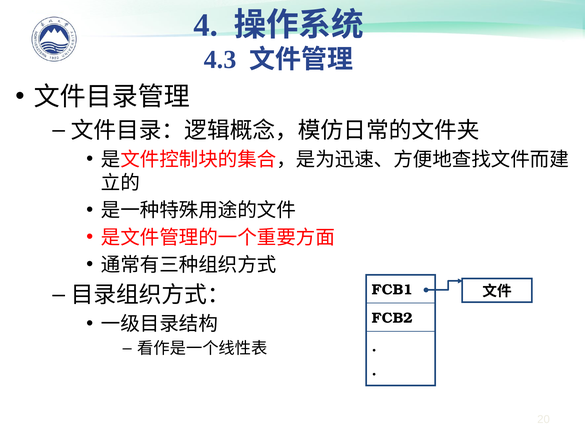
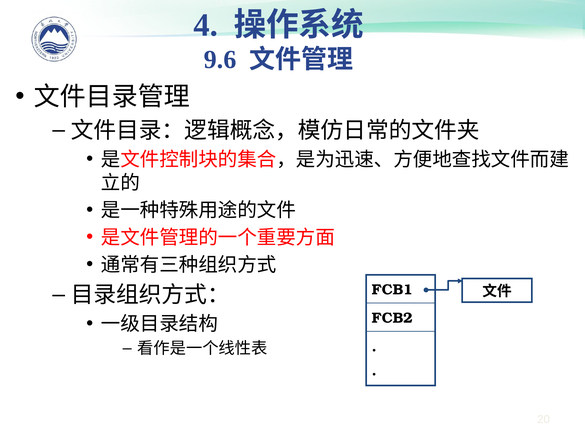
4.3: 4.3 -> 9.6 (220, 60)
